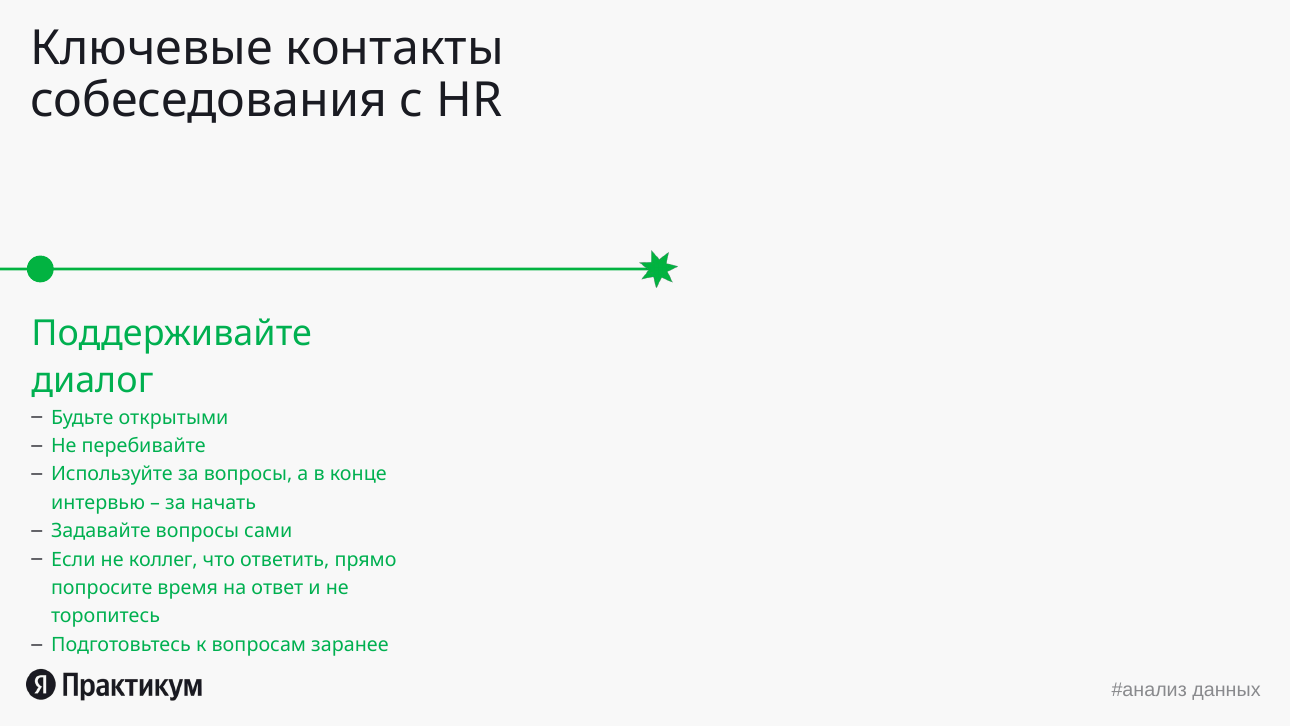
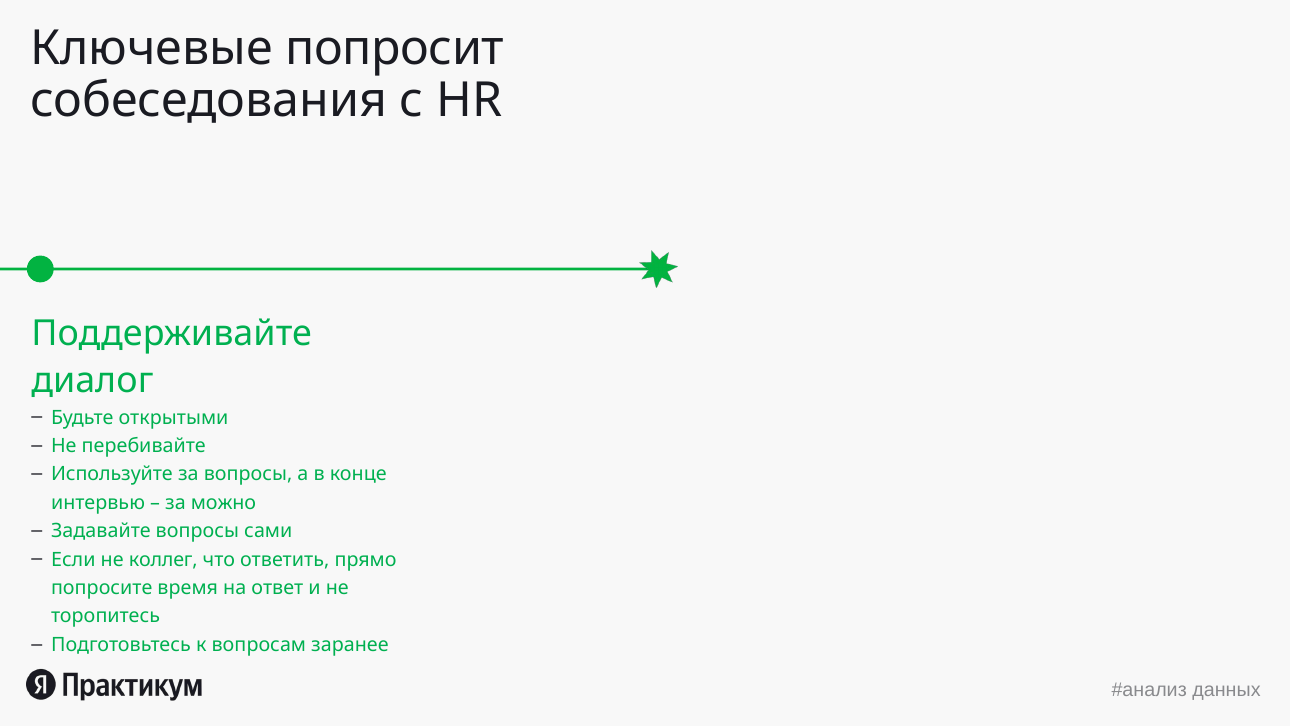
контакты: контакты -> попросит (395, 48)
начать: начать -> можно (223, 502)
